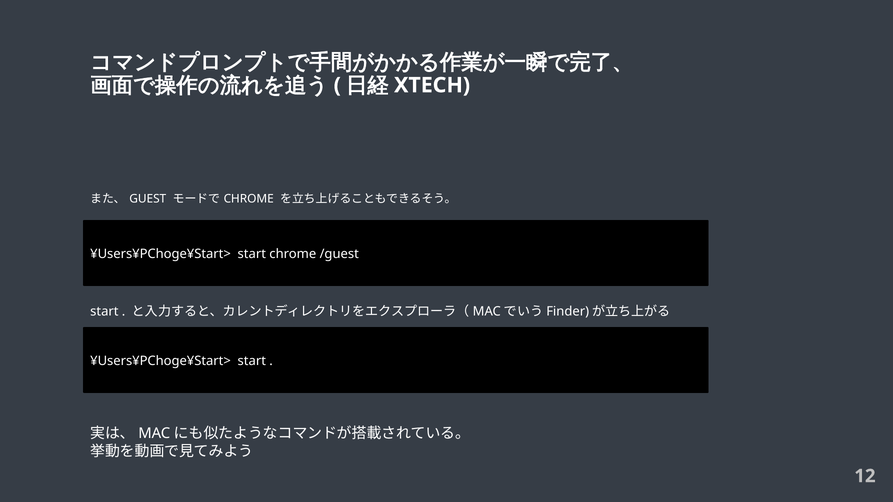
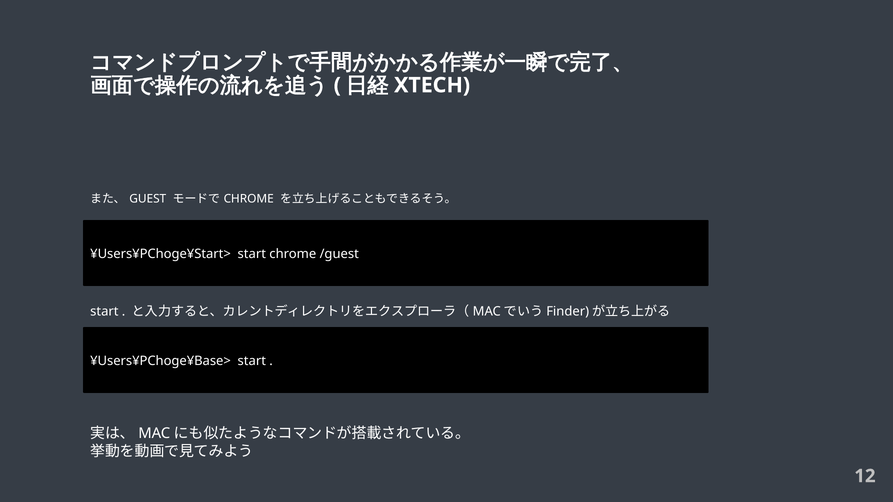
¥Users¥PChoge¥Start>: ¥Users¥PChoge¥Start> -> ¥Users¥PChoge¥Base> (161, 361)
